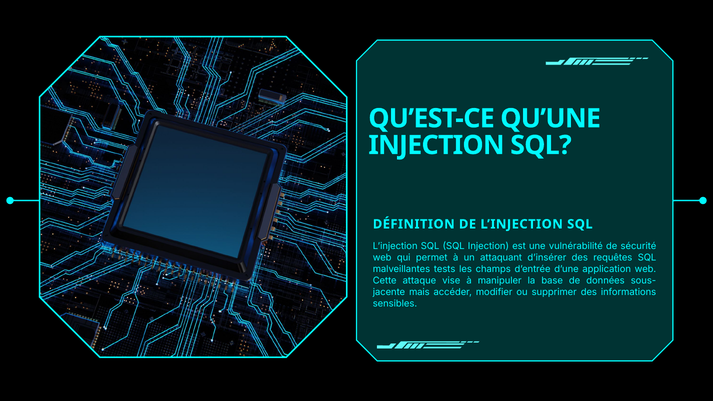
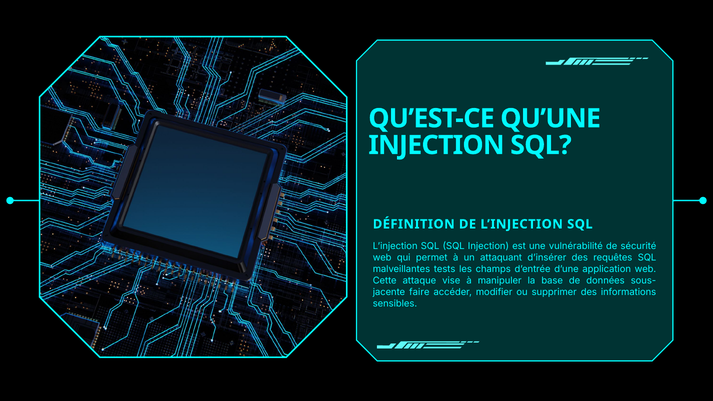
mais: mais -> faire (419, 292)
